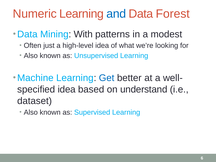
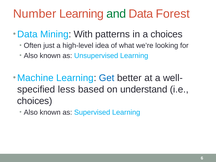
Numeric: Numeric -> Number (35, 14)
and colour: blue -> green (116, 14)
a modest: modest -> choices (167, 34)
idea: idea -> less (67, 89)
dataset: dataset -> choices (35, 101)
